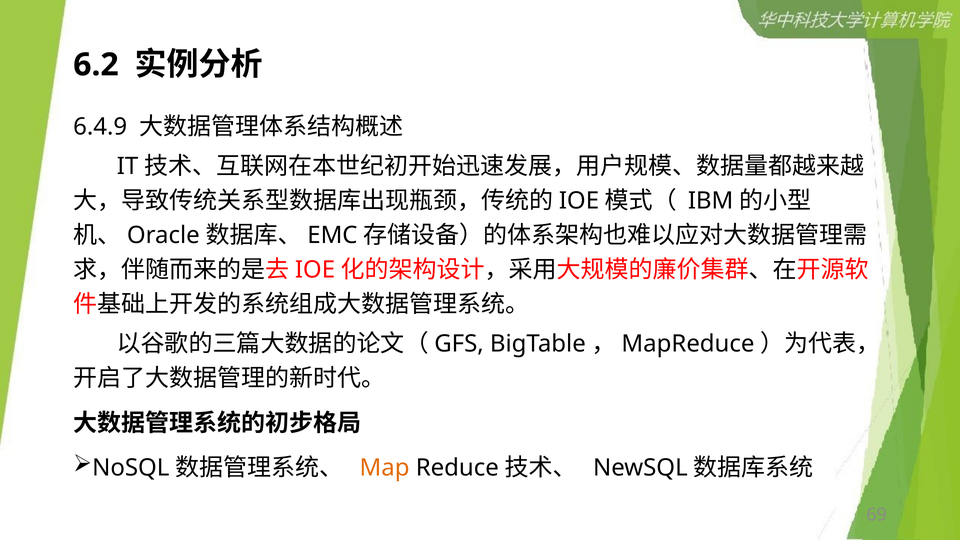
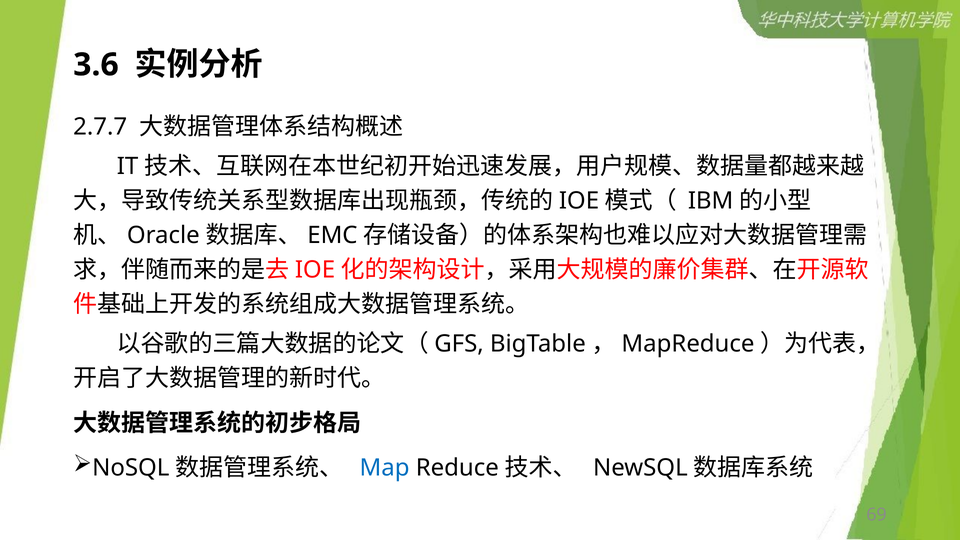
6.2: 6.2 -> 3.6 (96, 65)
6.4.9: 6.4.9 -> 2.7.7 (100, 127)
Map colour: orange -> blue (385, 468)
